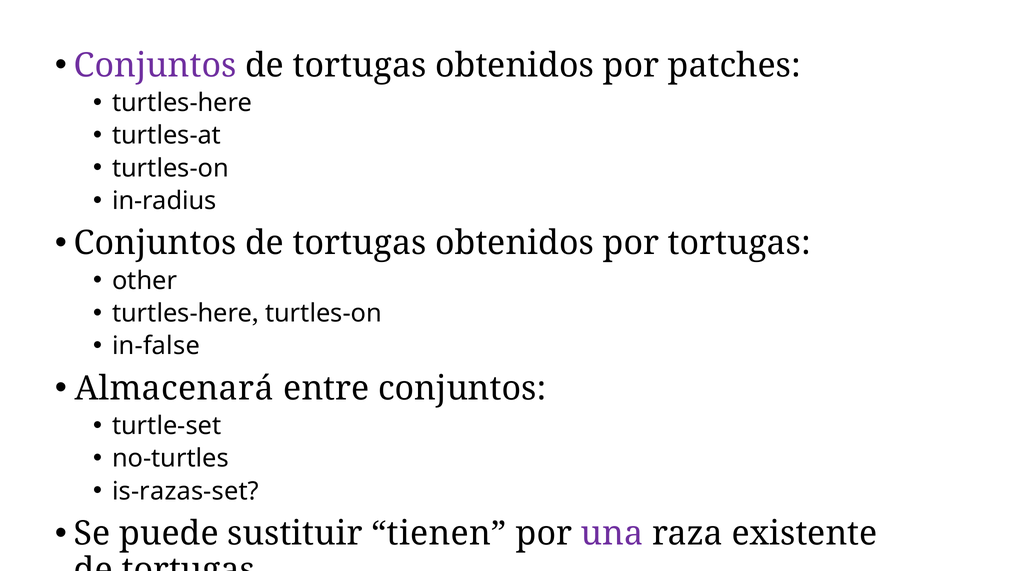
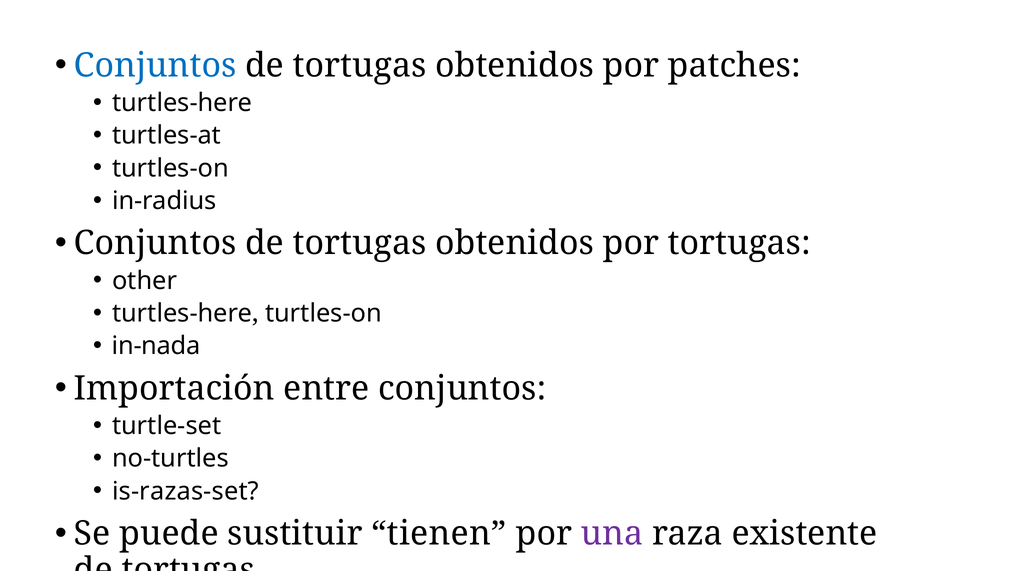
Conjuntos colour: purple -> blue (155, 66)
in-false: in-false -> in-nada (156, 346)
Almacenará: Almacenará -> Importación (174, 389)
